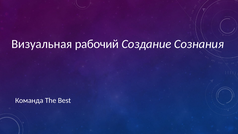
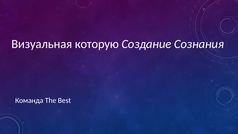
рабочий: рабочий -> которую (97, 44)
